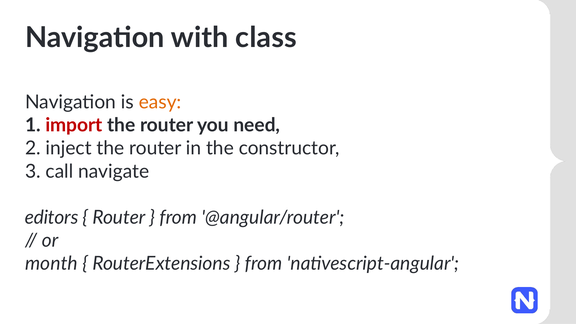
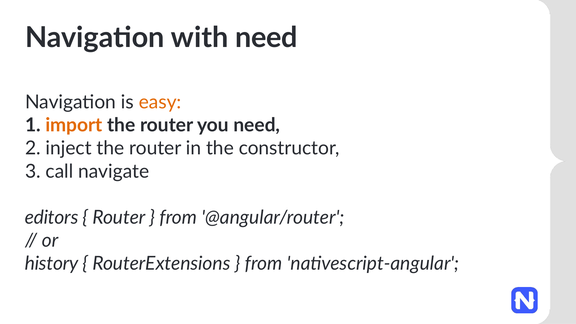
with class: class -> need (266, 38)
import colour: red -> orange (74, 125)
month: month -> history (52, 263)
